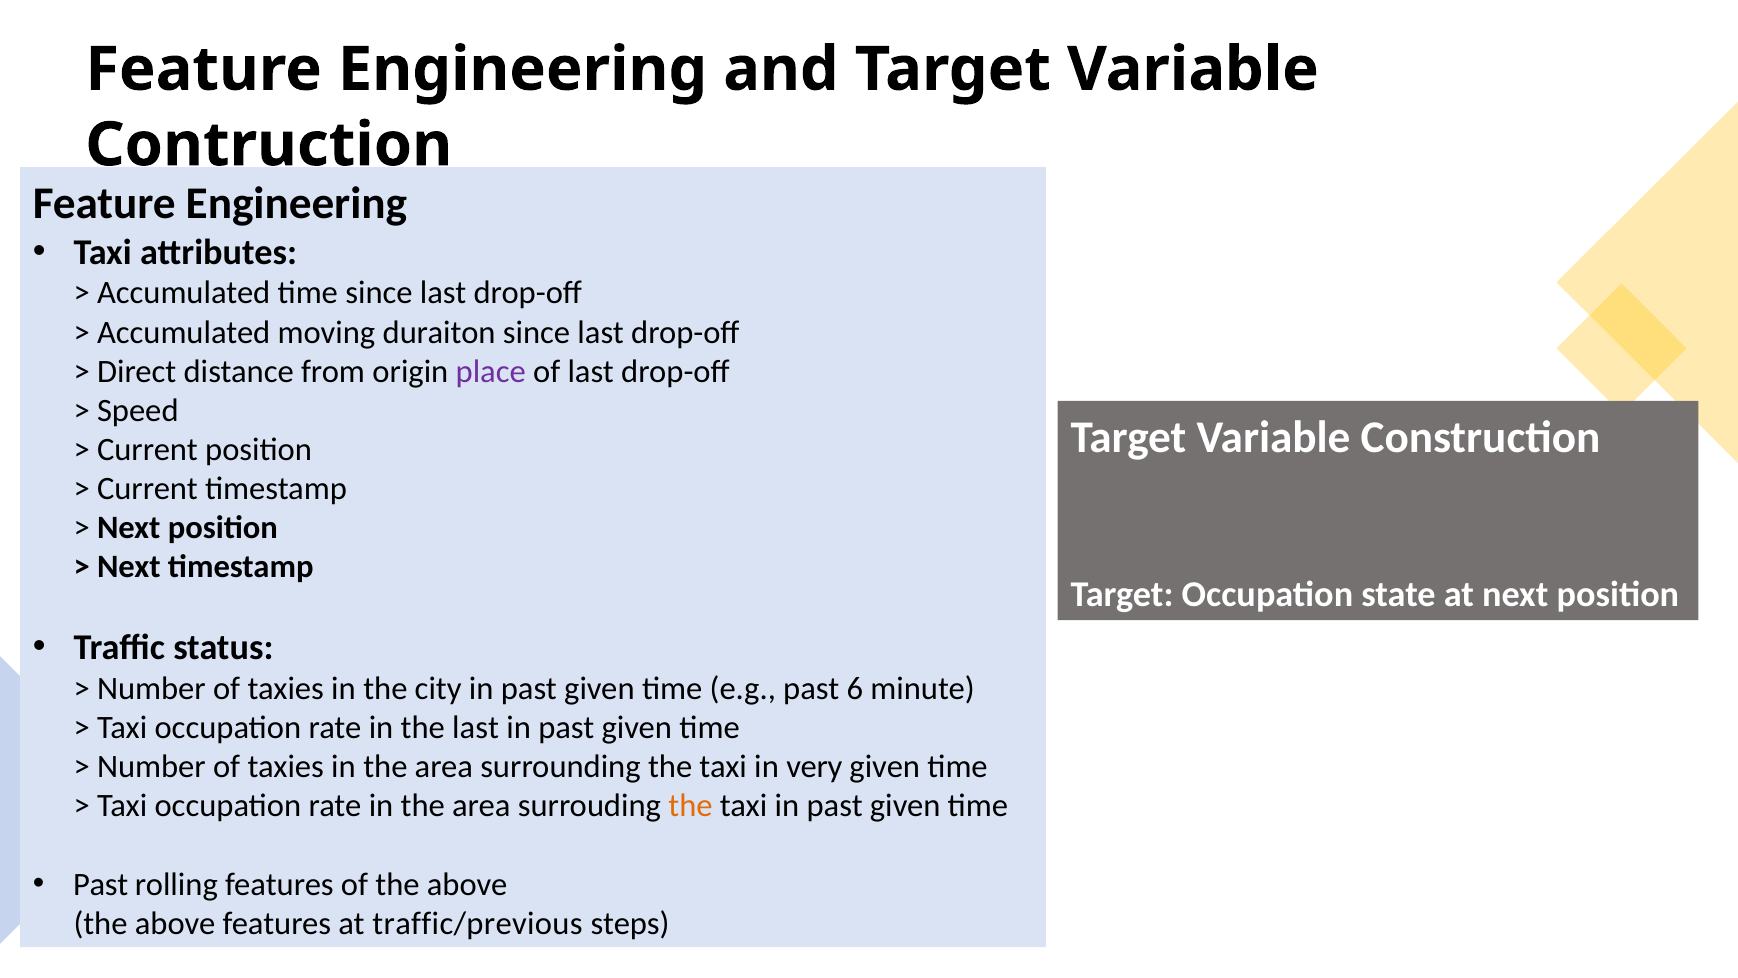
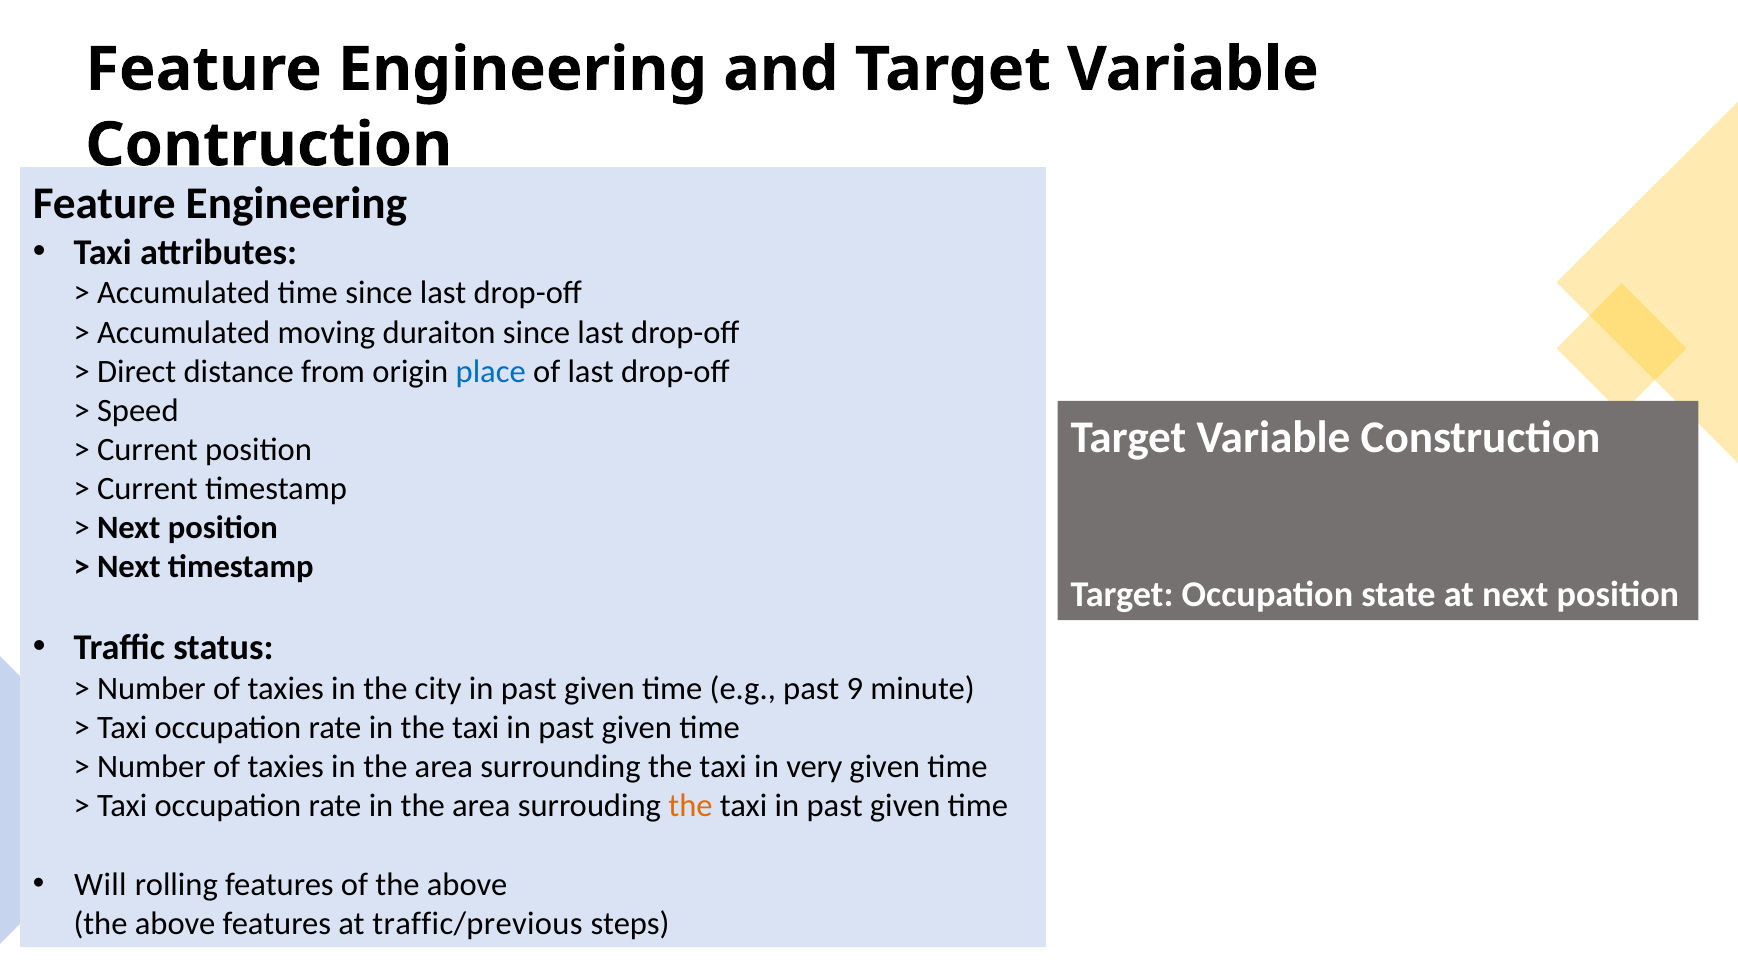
place colour: purple -> blue (491, 371)
6: 6 -> 9 (855, 689)
in the last: last -> taxi (476, 728)
Past: Past -> Will (100, 884)
